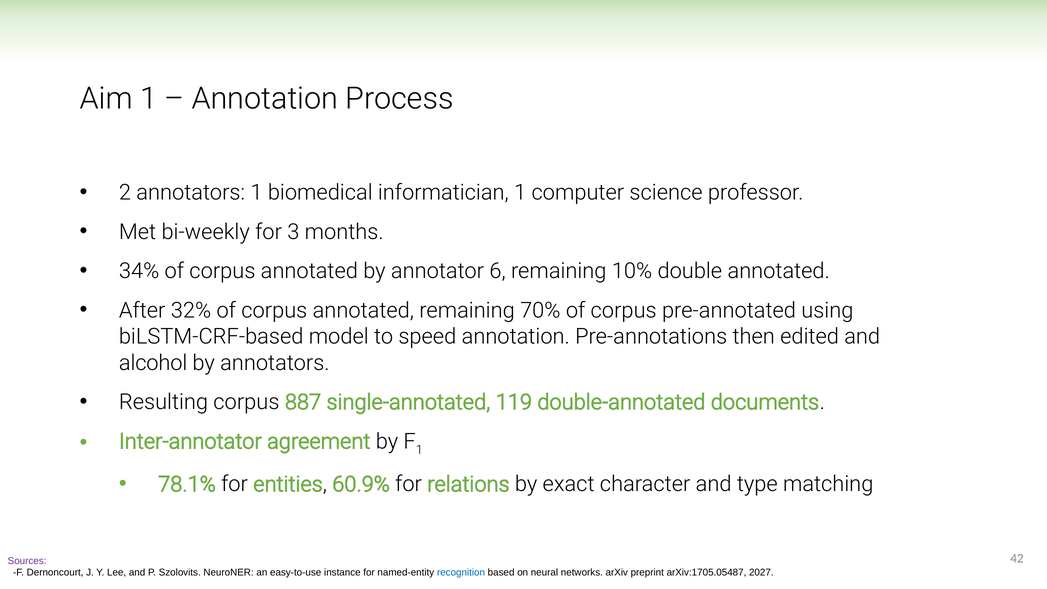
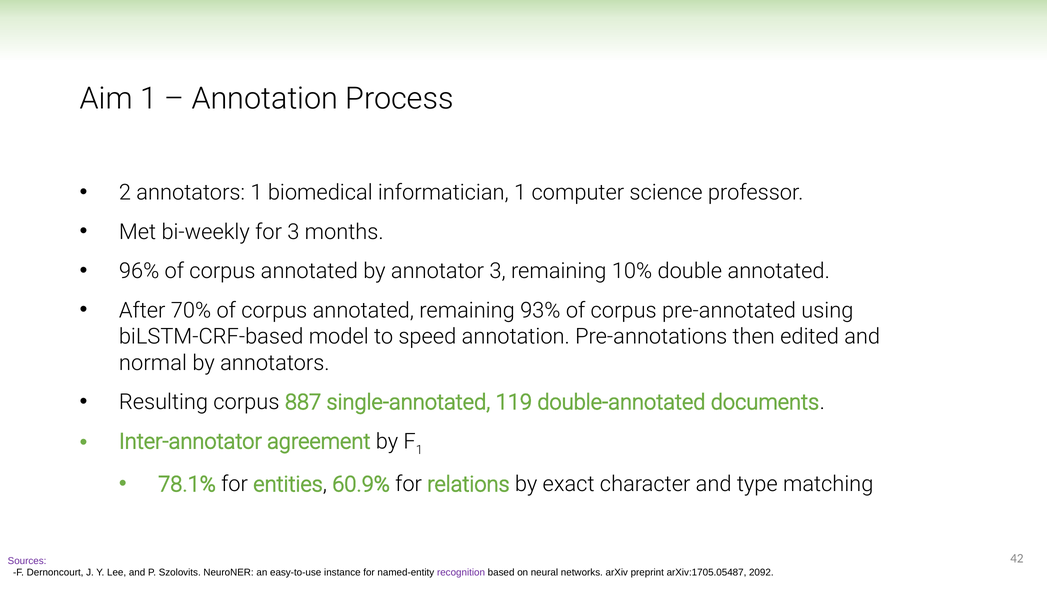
34%: 34% -> 96% (139, 271)
annotator 6: 6 -> 3 (498, 271)
32%: 32% -> 70% (191, 310)
70%: 70% -> 93% (540, 310)
alcohol: alcohol -> normal (153, 363)
recognition colour: blue -> purple (461, 573)
2027: 2027 -> 2092 (761, 573)
